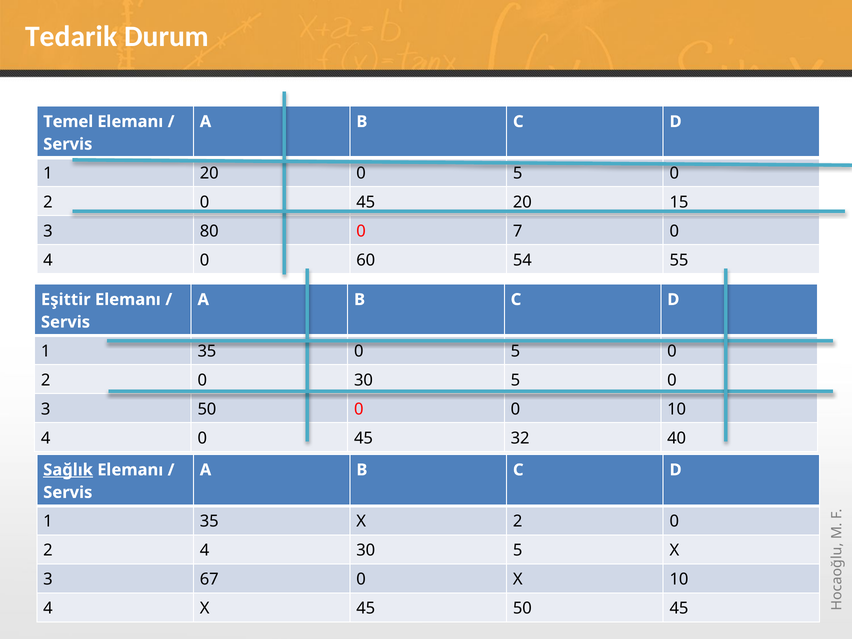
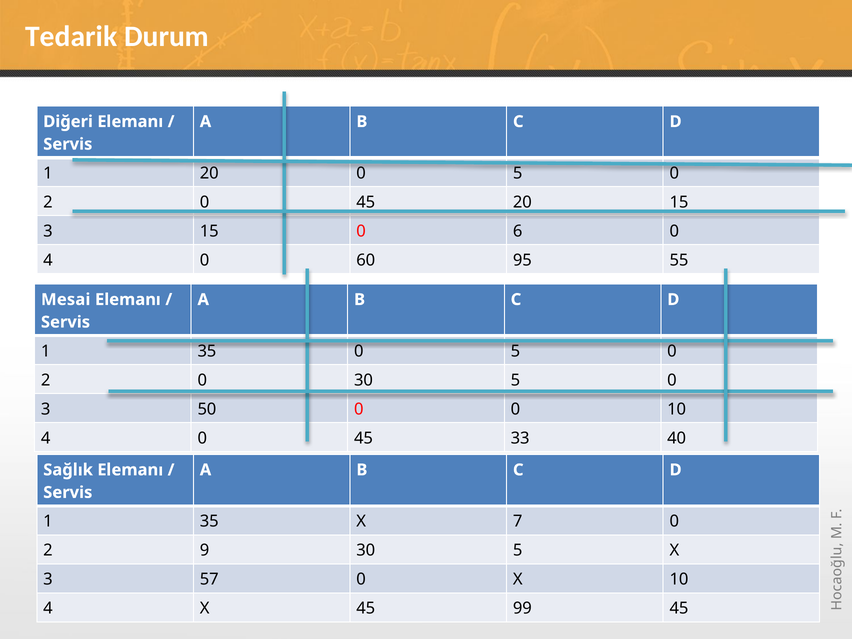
Temel: Temel -> Diğeri (68, 122)
3 80: 80 -> 15 (209, 231)
7: 7 -> 6 (518, 231)
54: 54 -> 95 (522, 260)
Eşittir: Eşittir -> Mesai (66, 300)
32: 32 -> 33 (520, 438)
Sağlık underline: present -> none (68, 470)
X 2: 2 -> 7 (518, 521)
2 4: 4 -> 9 (205, 550)
67: 67 -> 57 (209, 579)
45 50: 50 -> 99 (522, 609)
